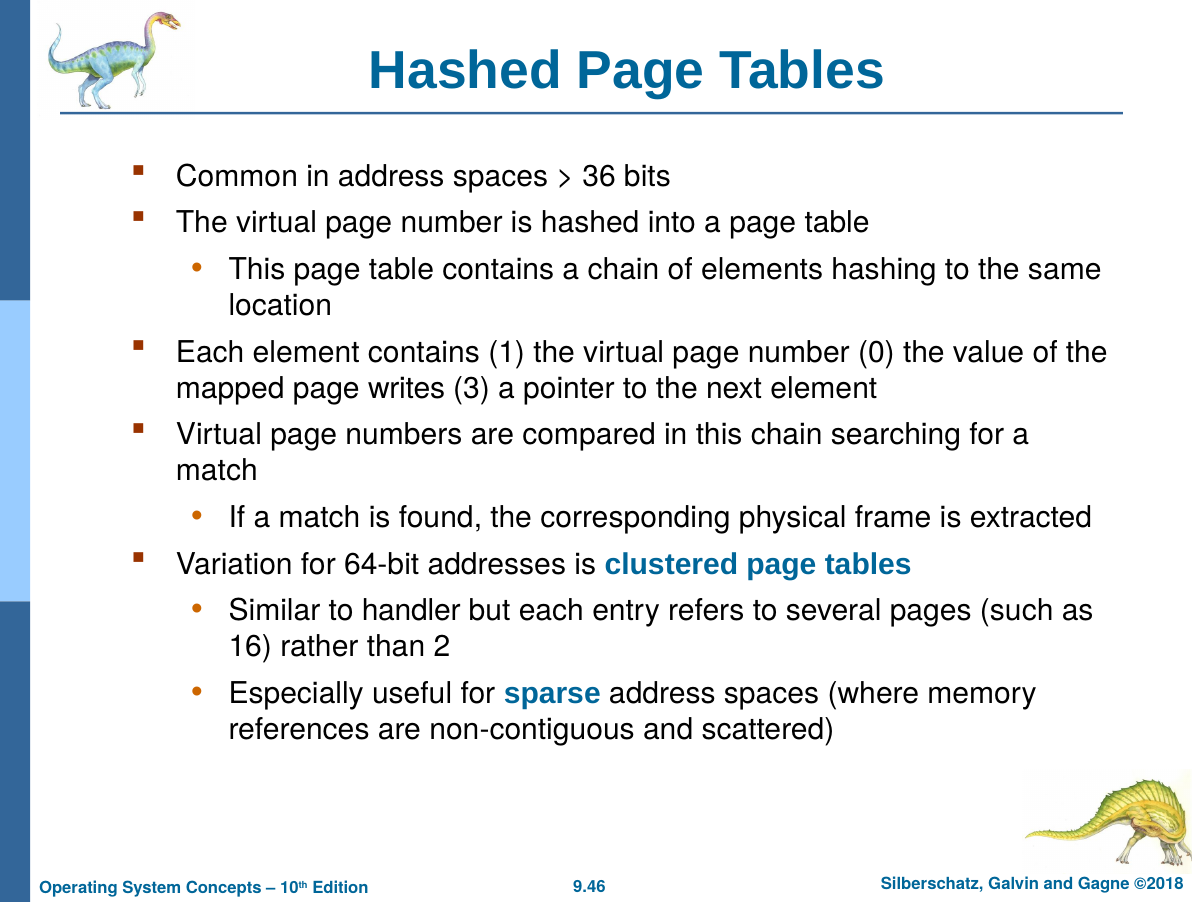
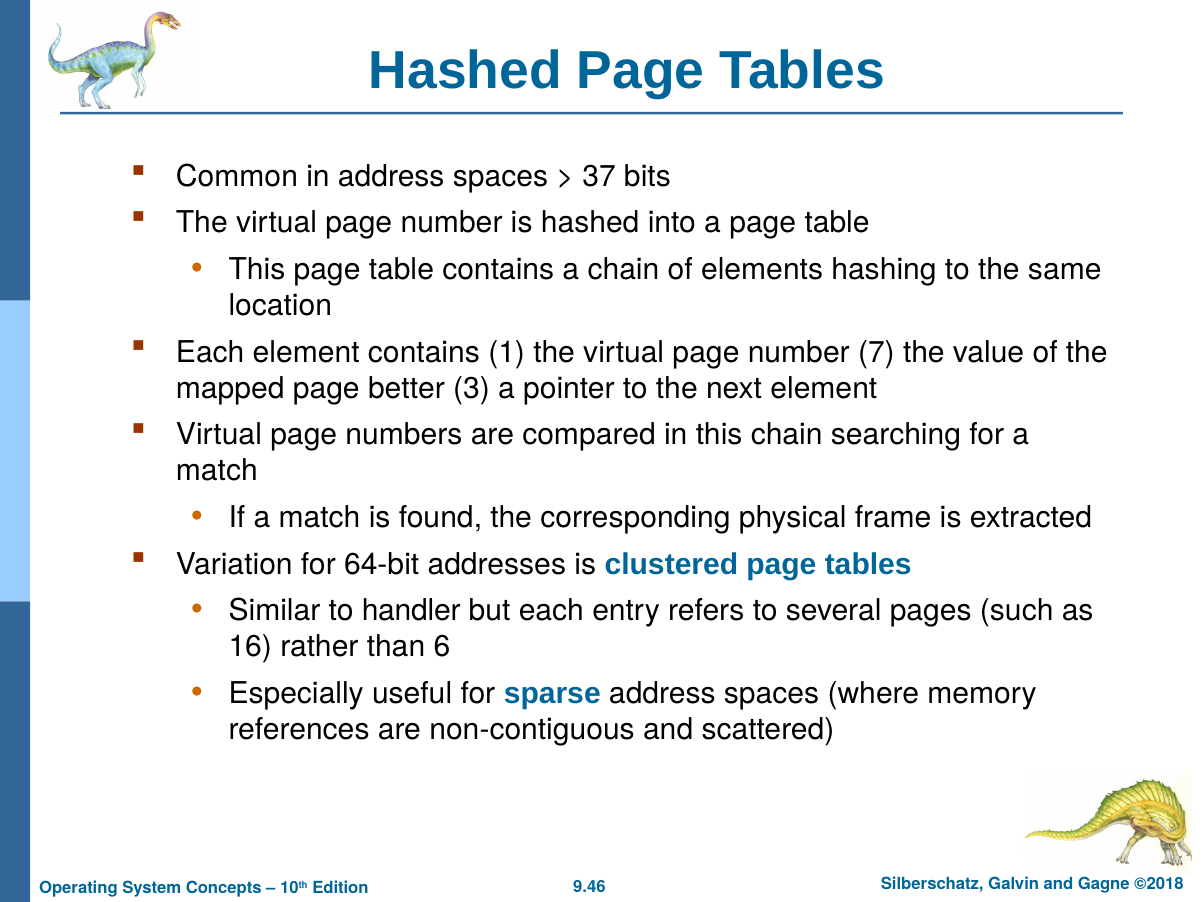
36: 36 -> 37 (599, 176)
0: 0 -> 7 (876, 352)
writes: writes -> better (406, 388)
2: 2 -> 6 (442, 647)
